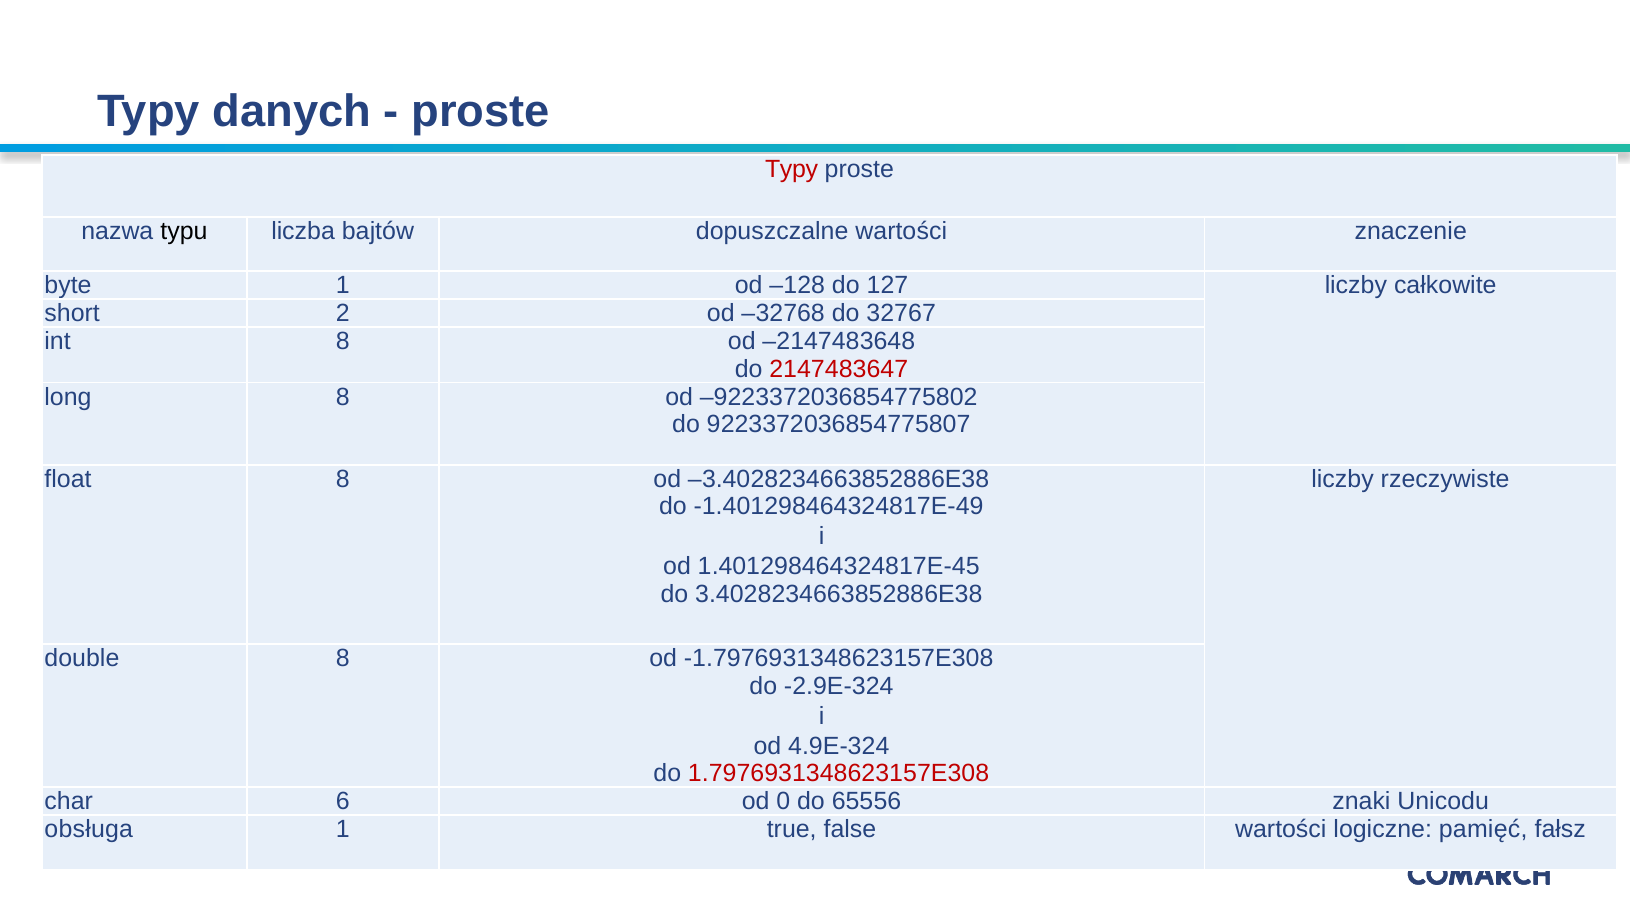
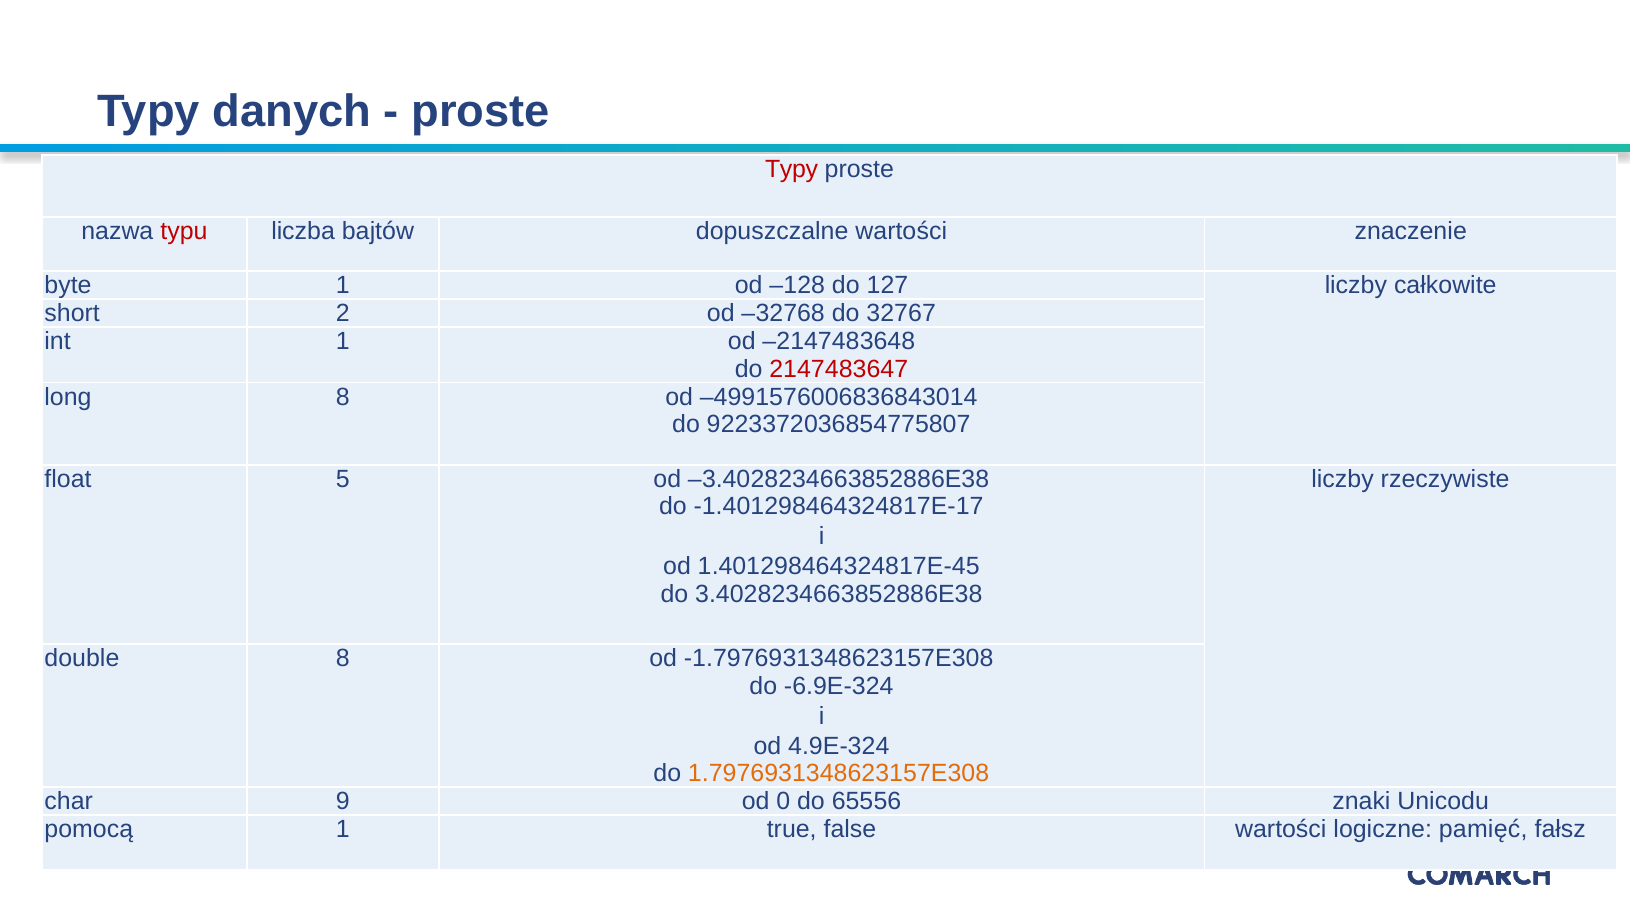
typu colour: black -> red (184, 231)
int 8: 8 -> 1 (343, 341)
–9223372036854775802: –9223372036854775802 -> –4991576006836843014 (839, 397)
float 8: 8 -> 5 (343, 479)
-1.401298464324817E-49: -1.401298464324817E-49 -> -1.401298464324817E-17 (839, 507)
-2.9E-324: -2.9E-324 -> -6.9E-324 (839, 686)
1.7976931348623157E308 colour: red -> orange (839, 774)
6: 6 -> 9 (343, 801)
obsługa: obsługa -> pomocą (89, 829)
